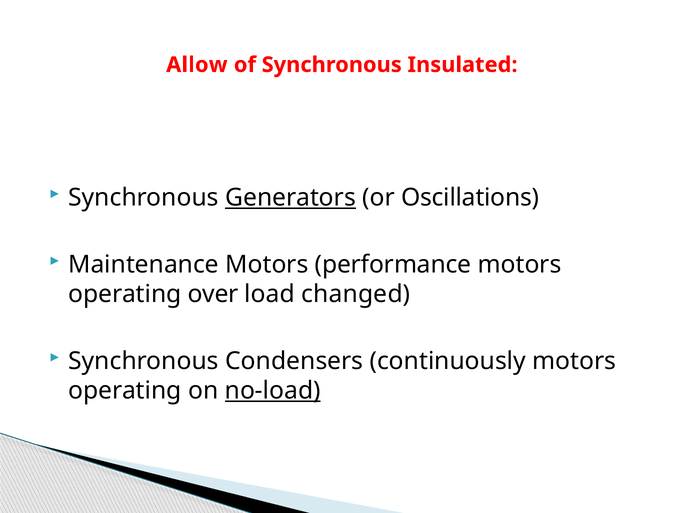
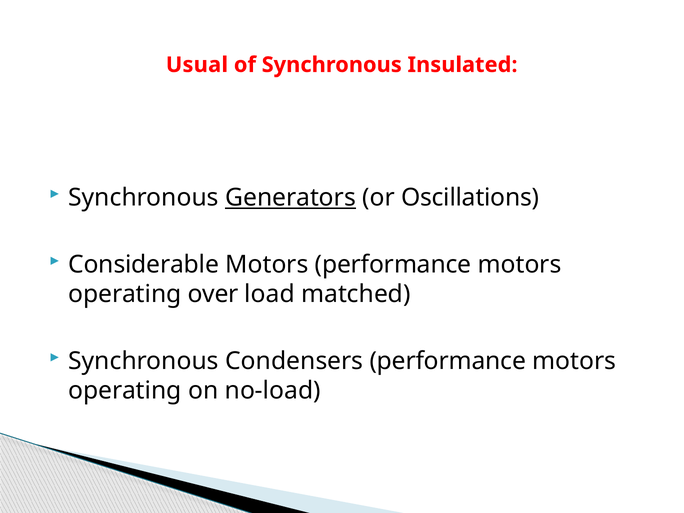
Allow: Allow -> Usual (197, 65)
Maintenance: Maintenance -> Considerable (144, 264)
changed: changed -> matched (356, 294)
Condensers continuously: continuously -> performance (448, 361)
no-load underline: present -> none (273, 390)
